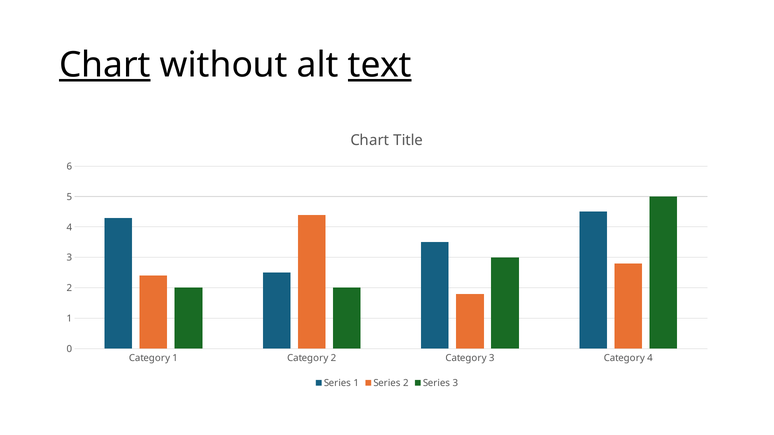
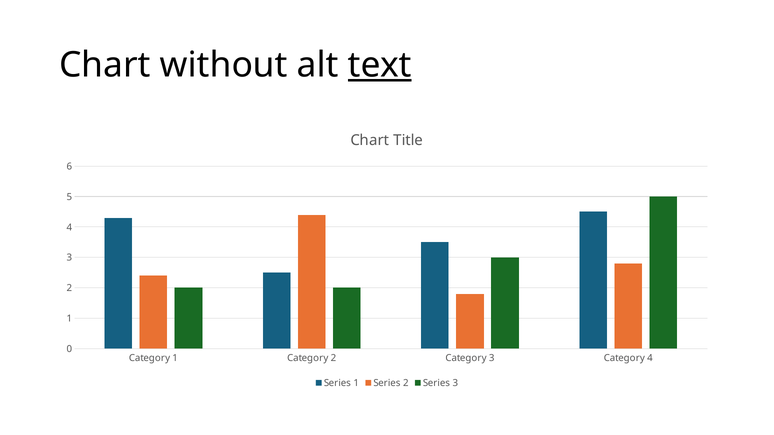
Chart underline: present -> none (105, 65)
